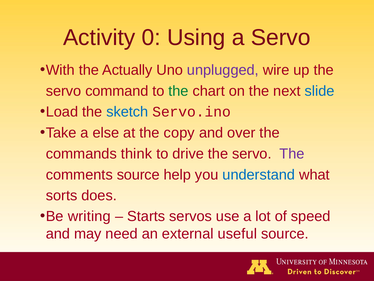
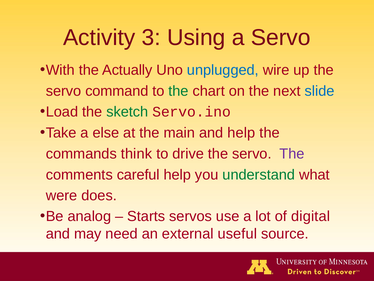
0: 0 -> 3 (151, 37)
unplugged colour: purple -> blue (223, 70)
sketch colour: blue -> green (127, 112)
copy: copy -> main (179, 133)
and over: over -> help (241, 133)
comments source: source -> careful (138, 174)
understand colour: blue -> green (259, 174)
sorts: sorts -> were (62, 195)
writing: writing -> analog (89, 216)
speed: speed -> digital (311, 216)
